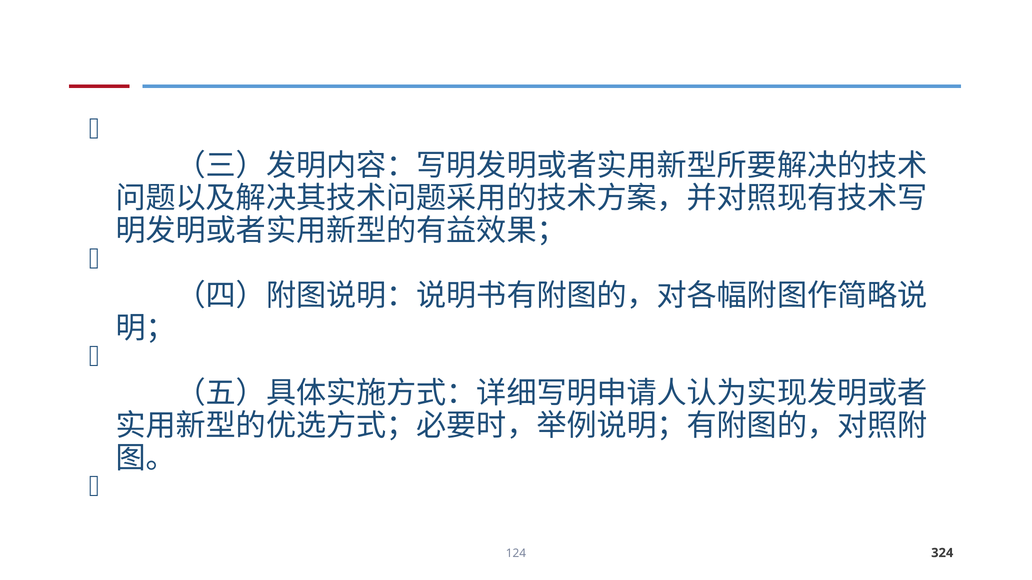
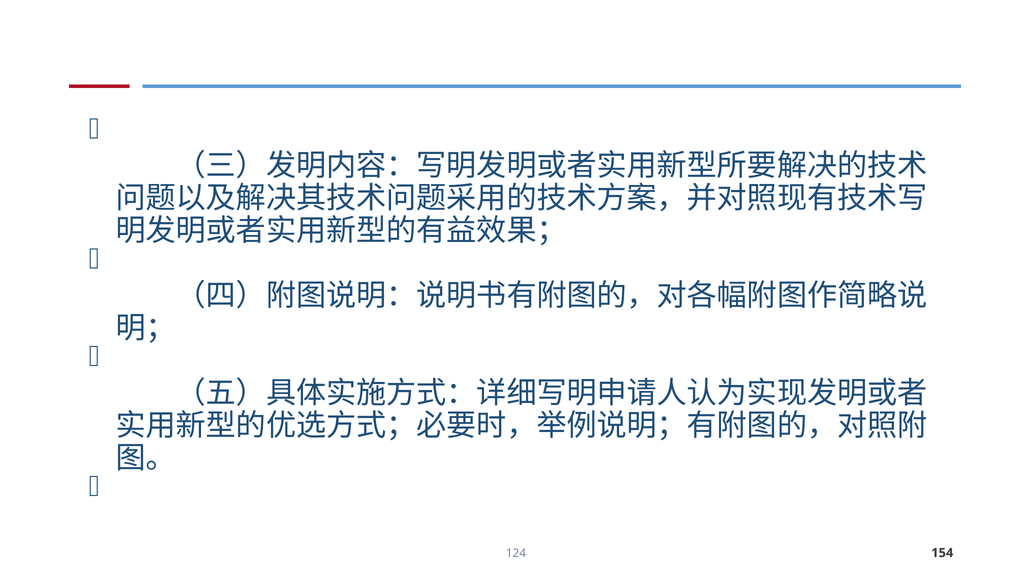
324: 324 -> 154 (942, 553)
